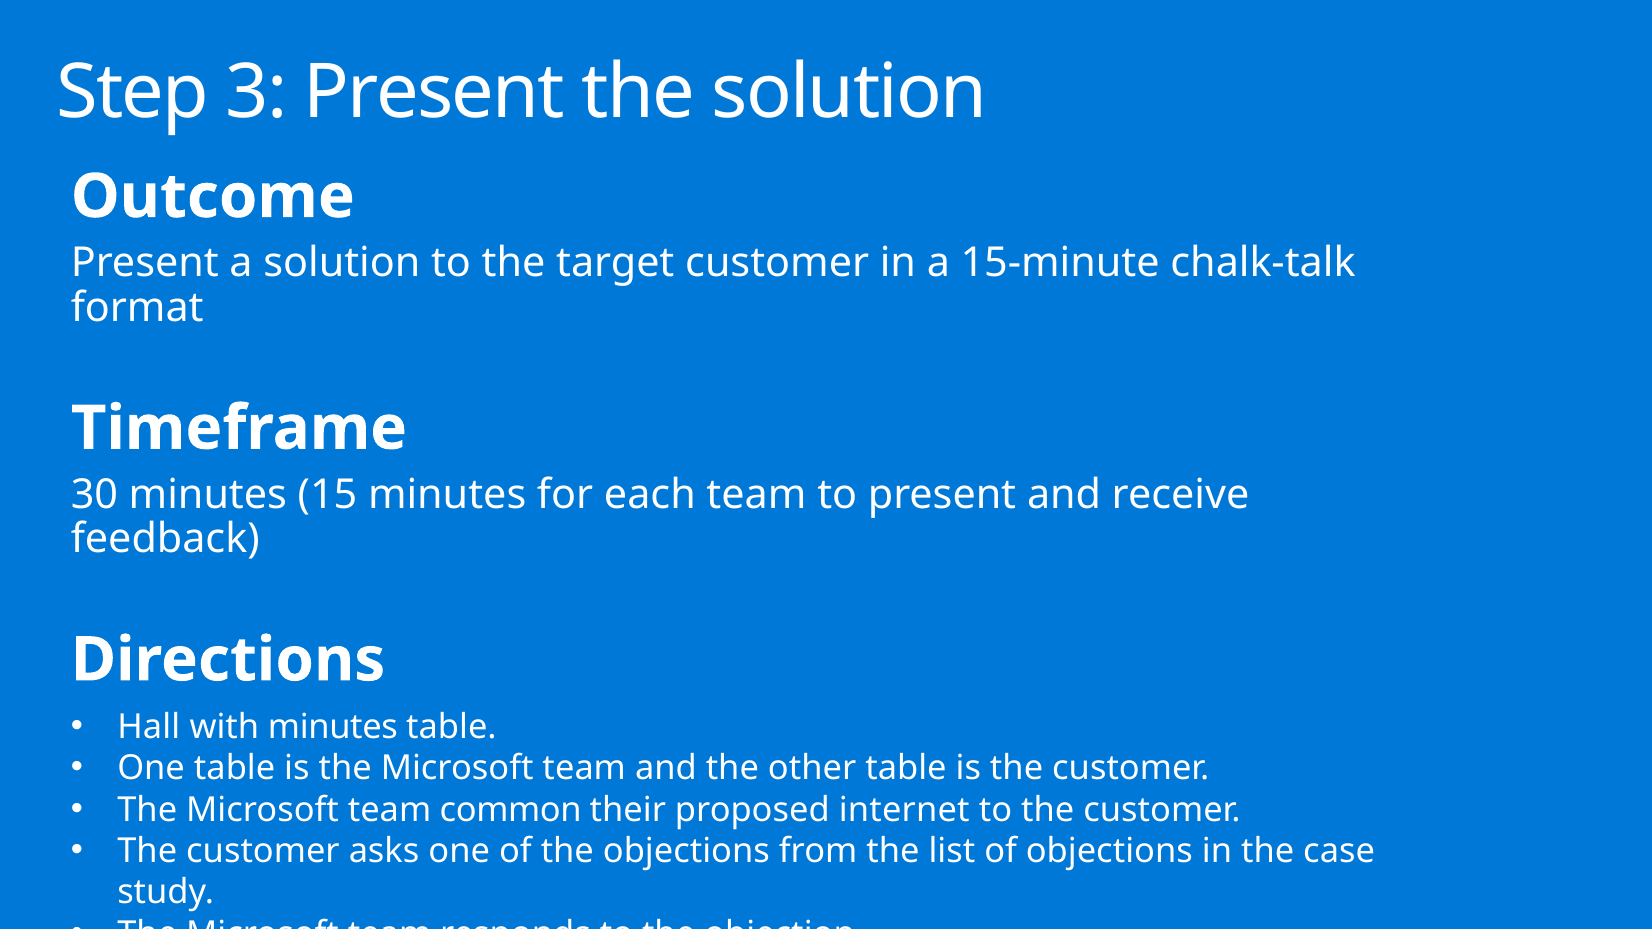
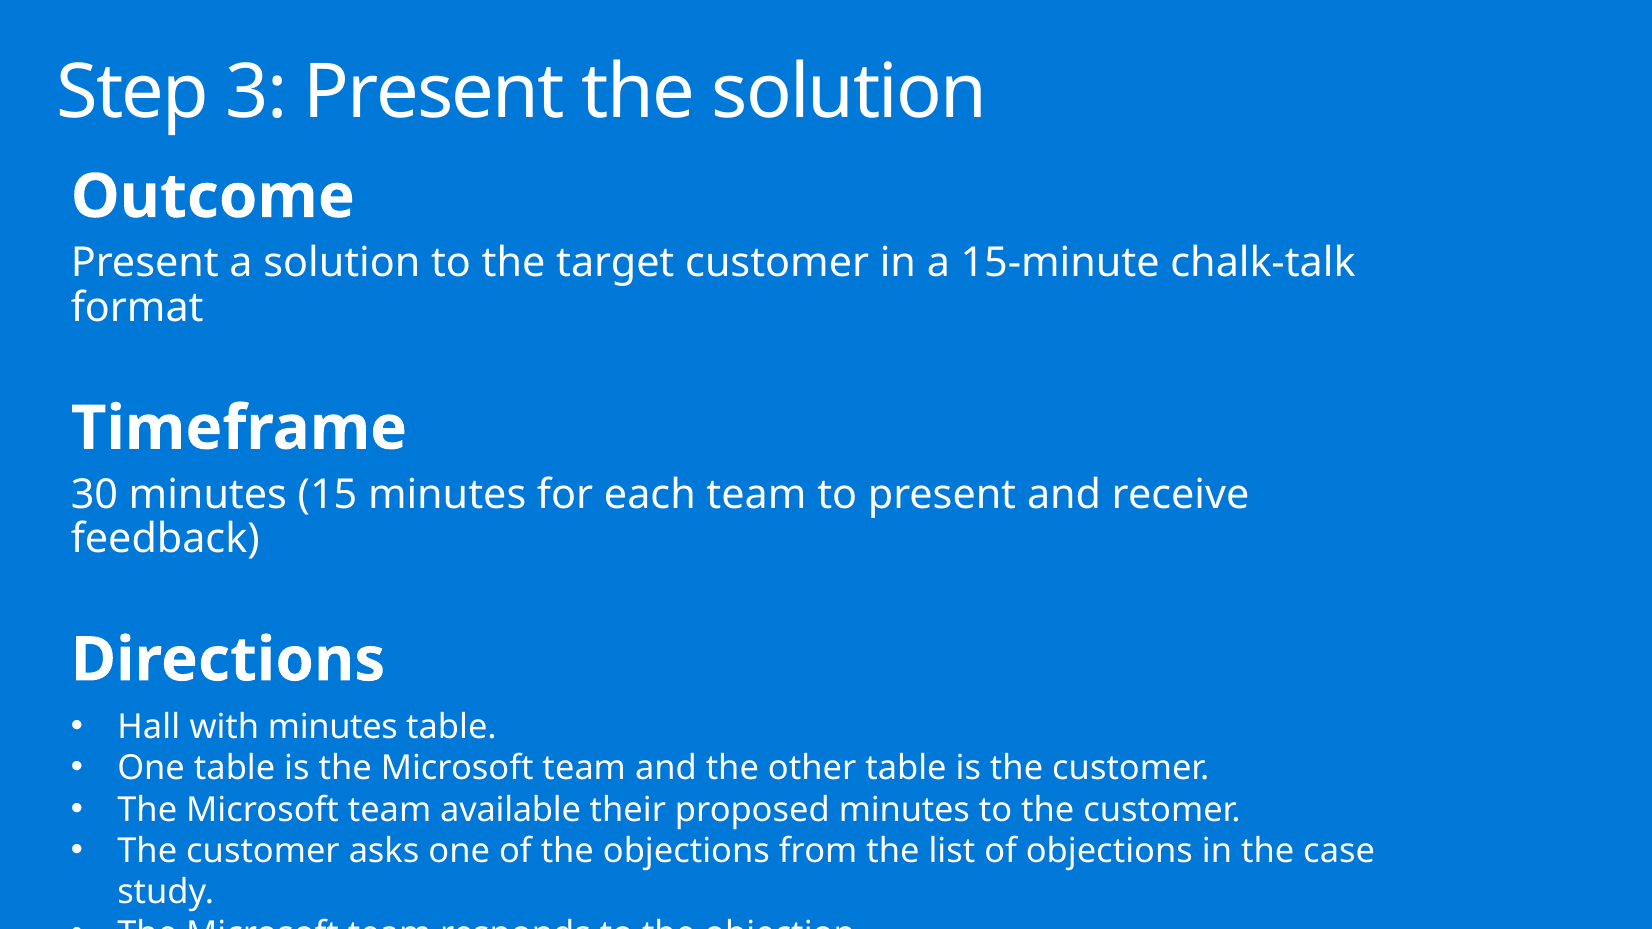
common: common -> available (511, 810)
proposed internet: internet -> minutes (904, 810)
